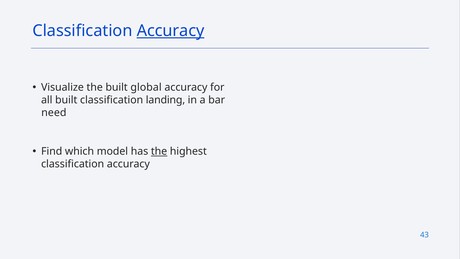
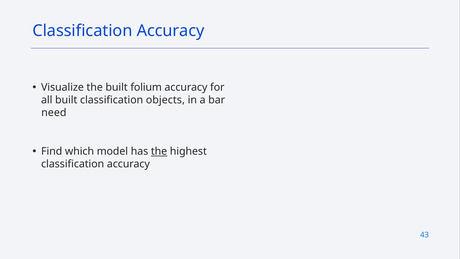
Accuracy underline: present -> none (171, 31)
global: global -> folium (146, 87)
landing: landing -> objects (165, 100)
